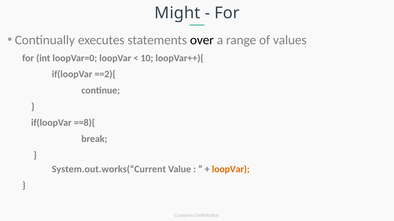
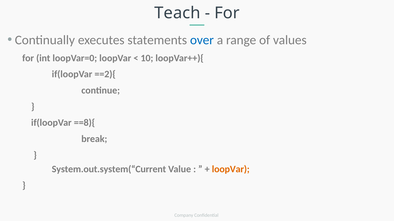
Might: Might -> Teach (177, 13)
over colour: black -> blue (202, 40)
System.out.works(“Current: System.out.works(“Current -> System.out.system(“Current (109, 170)
